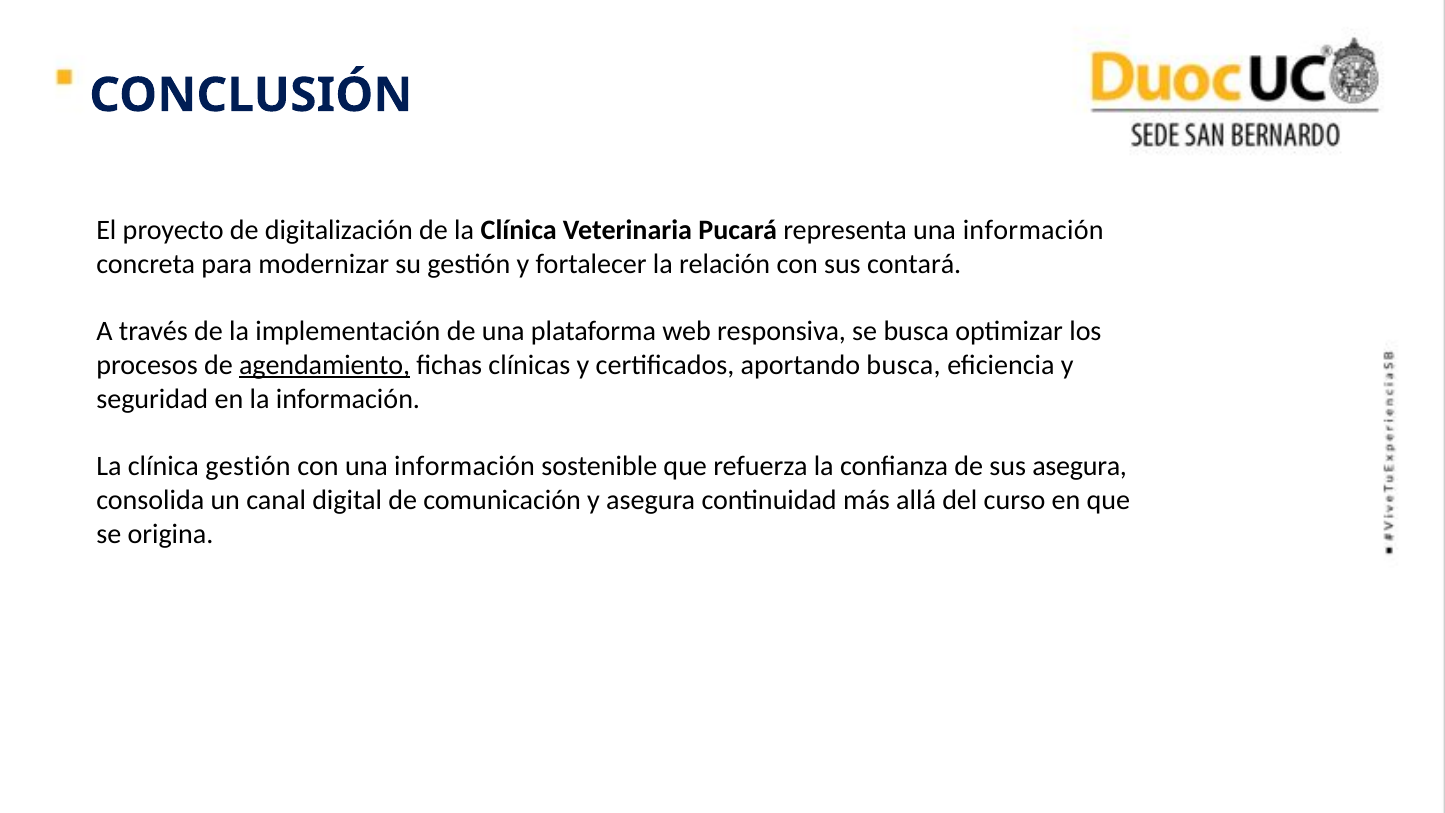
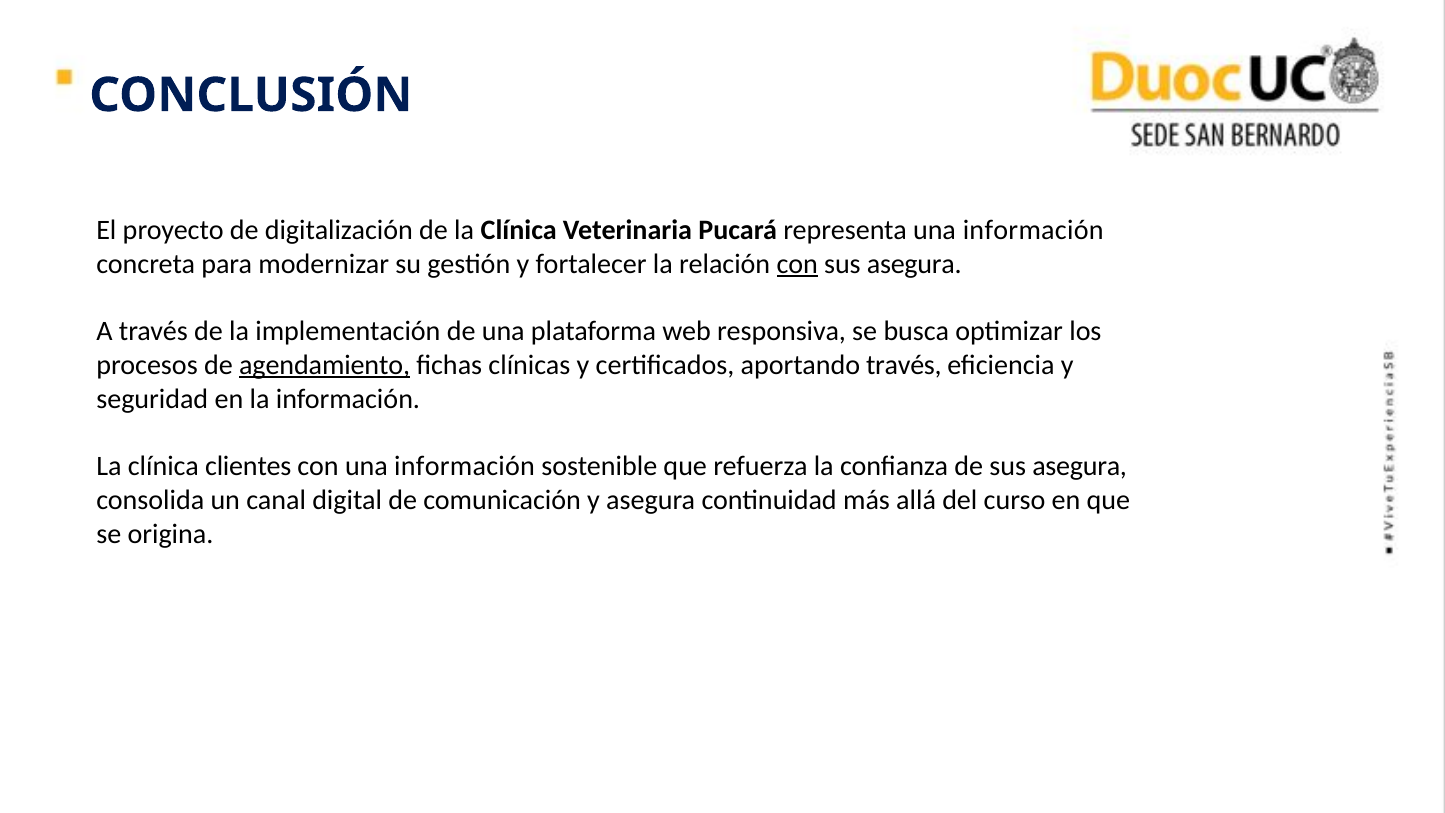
con underline: none -> present (797, 264)
contará: contará -> asegura (914, 264)
aportando busca: busca -> través (904, 365)
clínica gestión: gestión -> clientes (248, 466)
